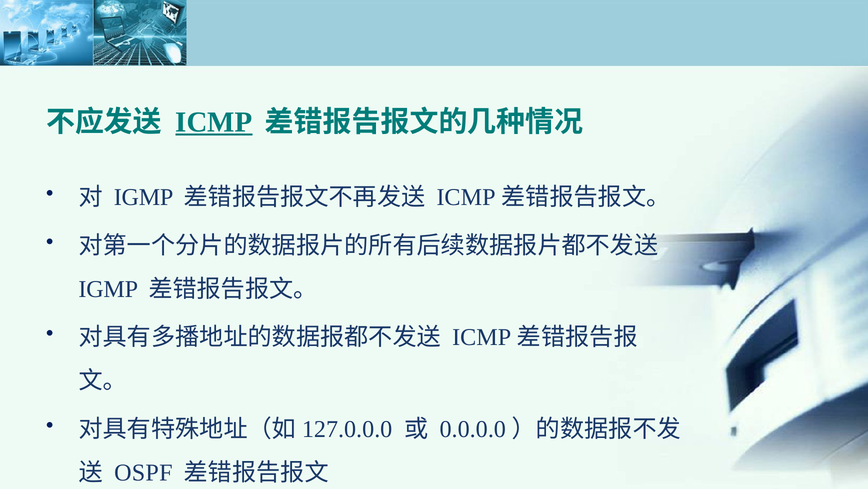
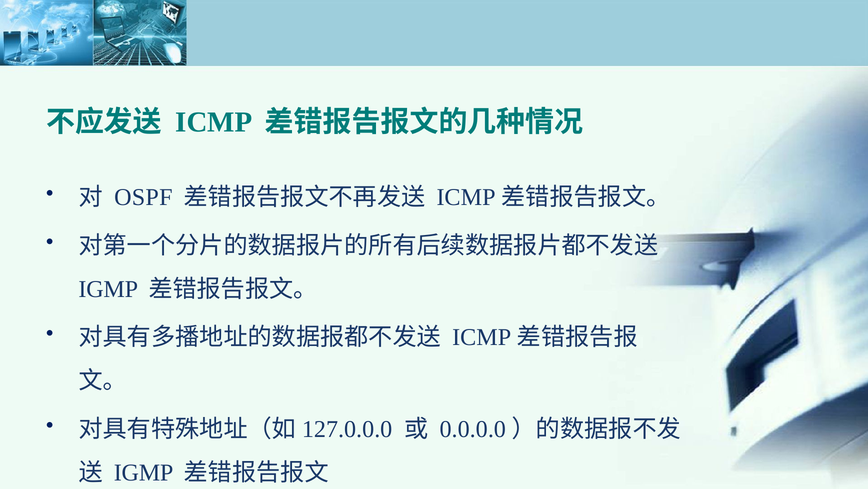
ICMP underline: present -> none (214, 122)
IGMP: IGMP -> OSPF (143, 197)
OSPF: OSPF -> IGMP (144, 472)
